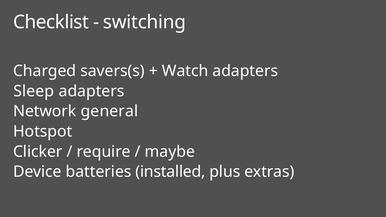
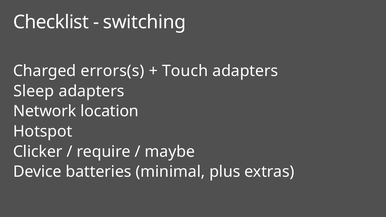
savers(s: savers(s -> errors(s (112, 71)
Watch: Watch -> Touch (185, 71)
general: general -> location (110, 111)
installed: installed -> minimal (170, 172)
